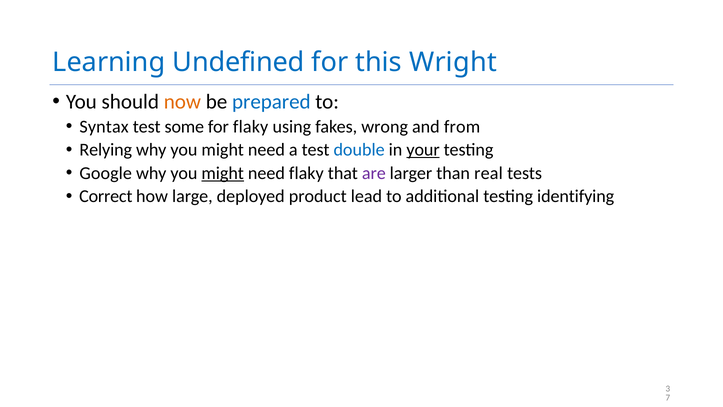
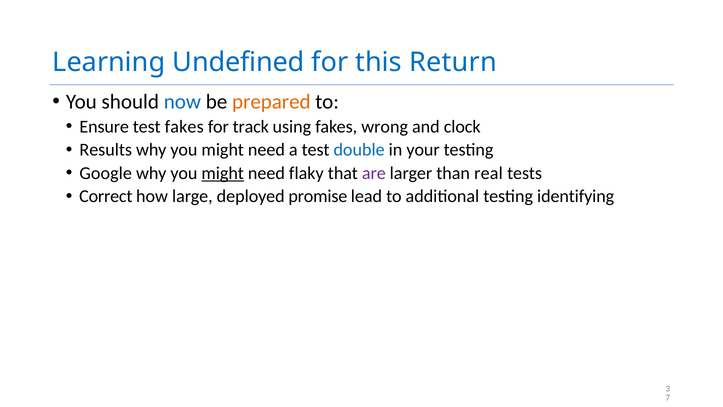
Wright: Wright -> Return (453, 62)
now colour: orange -> blue (182, 102)
prepared colour: blue -> orange (271, 102)
Syntax: Syntax -> Ensure (104, 126)
test some: some -> fakes (184, 126)
for flaky: flaky -> track (251, 126)
from: from -> clock (462, 126)
Relying: Relying -> Results (106, 150)
your underline: present -> none (423, 150)
product: product -> promise (318, 196)
